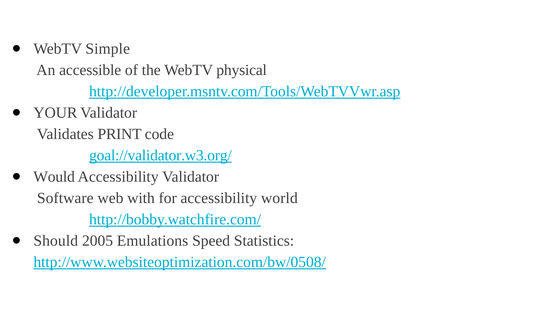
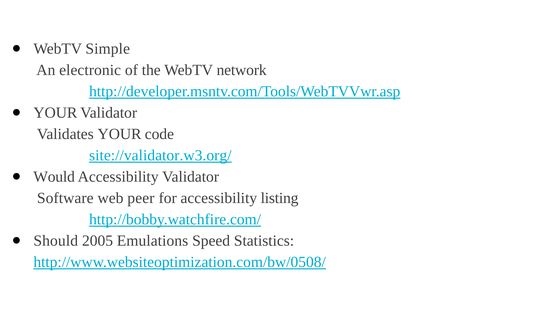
accessible: accessible -> electronic (90, 70)
physical: physical -> network (242, 70)
Validates PRINT: PRINT -> YOUR (120, 134)
goal://validator.w3.org/: goal://validator.w3.org/ -> site://validator.w3.org/ (160, 156)
with: with -> peer (141, 198)
world: world -> listing (280, 198)
